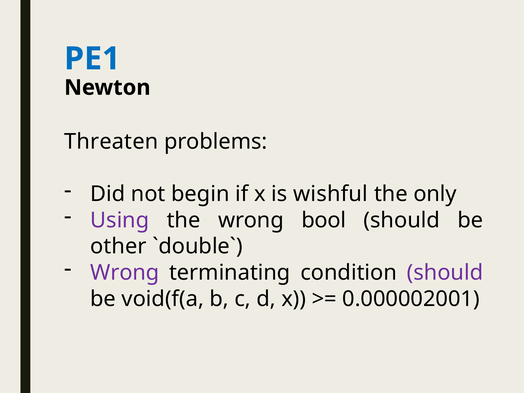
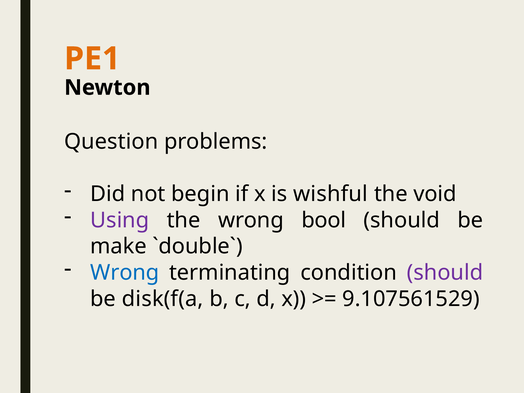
PE1 colour: blue -> orange (92, 59)
Threaten: Threaten -> Question (111, 142)
only: only -> void (435, 194)
other: other -> make (119, 246)
Wrong colour: purple -> blue (125, 273)
void(f(a: void(f(a -> disk(f(a (163, 299)
0.000002001: 0.000002001 -> 9.107561529 (411, 299)
